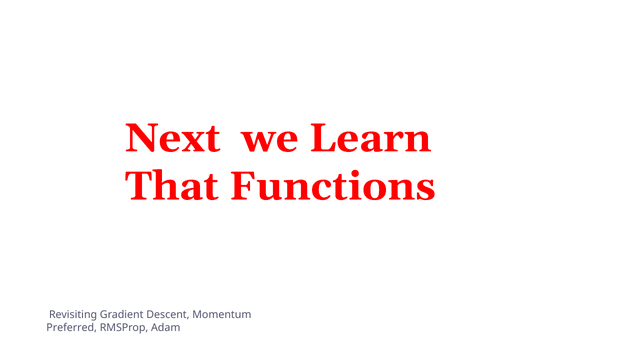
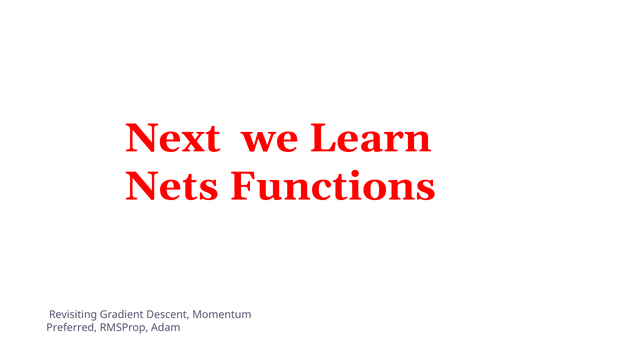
That: That -> Nets (172, 186)
